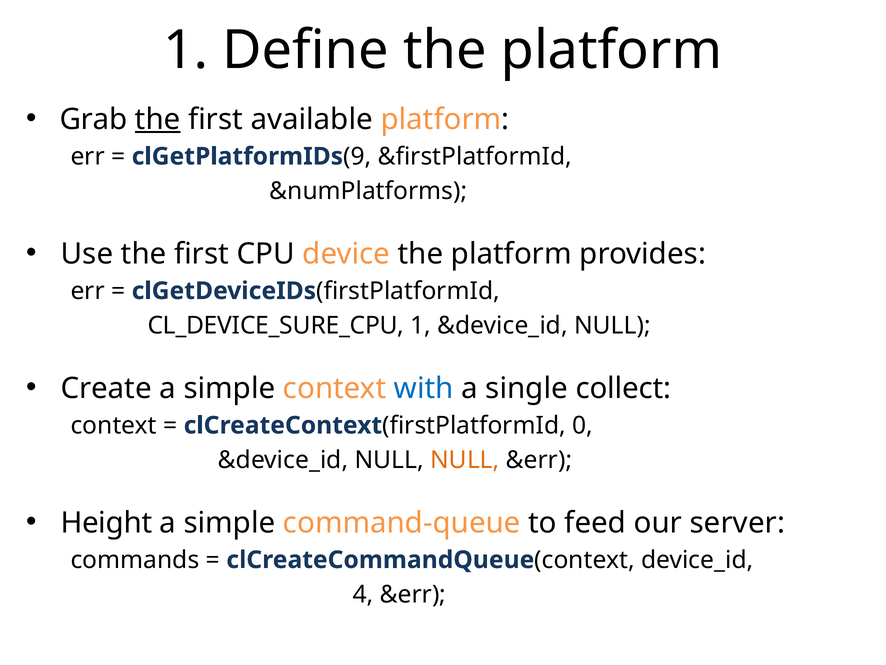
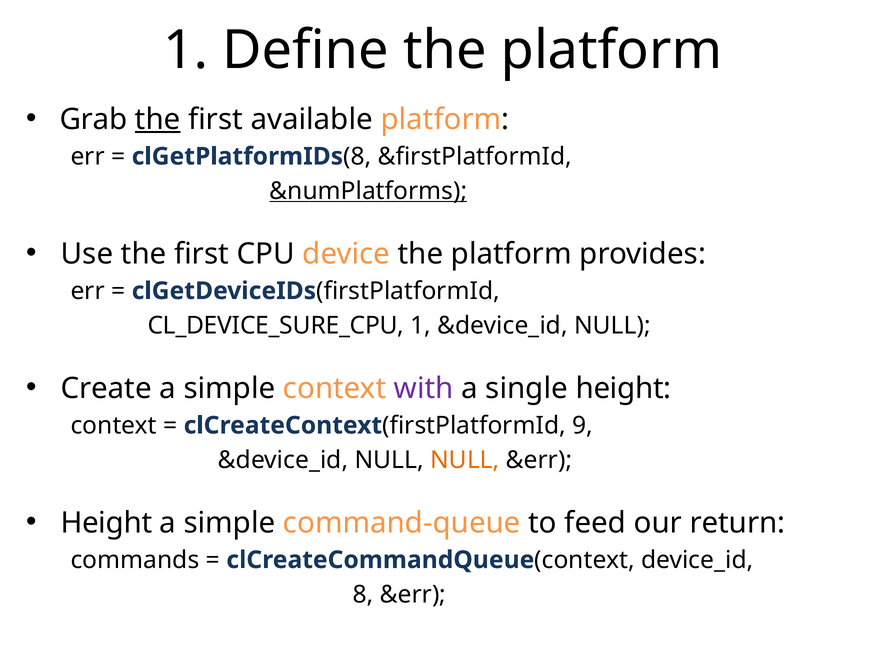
9: 9 -> 8 (357, 156)
&numPlatforms underline: none -> present (368, 191)
with colour: blue -> purple (424, 388)
single collect: collect -> height (623, 388)
0: 0 -> 9 (583, 425)
server: server -> return (737, 522)
4: 4 -> 8 (363, 594)
